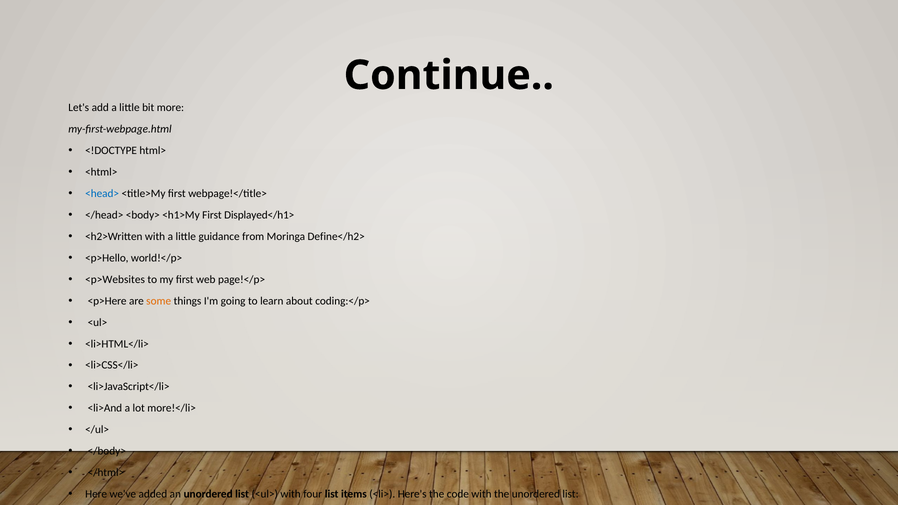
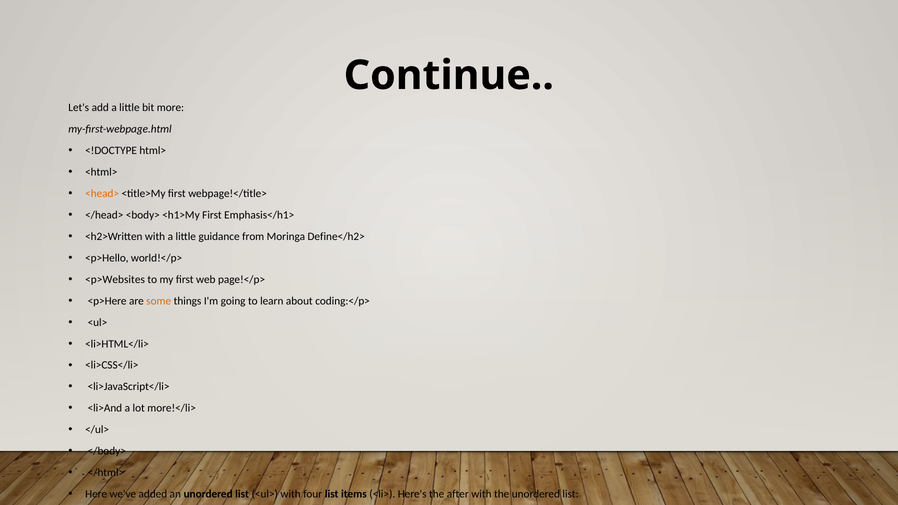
<head> colour: blue -> orange (102, 194)
Displayed</h1>: Displayed</h1> -> Emphasis</h1> (259, 215)
code: code -> after (458, 494)
